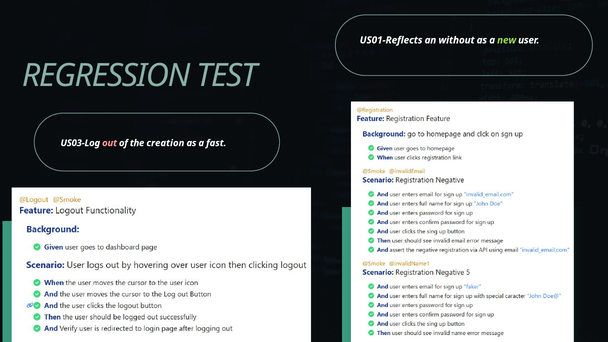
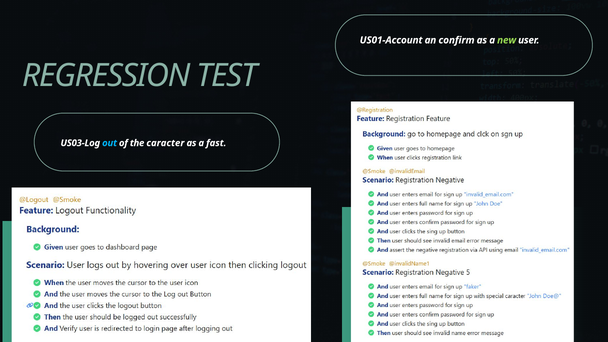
US01-Reflects: US01-Reflects -> US01-Account (391, 40)
without: without -> confirm (457, 40)
out colour: pink -> light blue (110, 143)
creation: creation -> caracter (165, 143)
